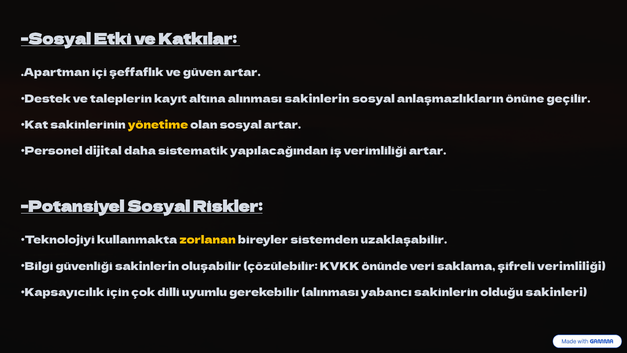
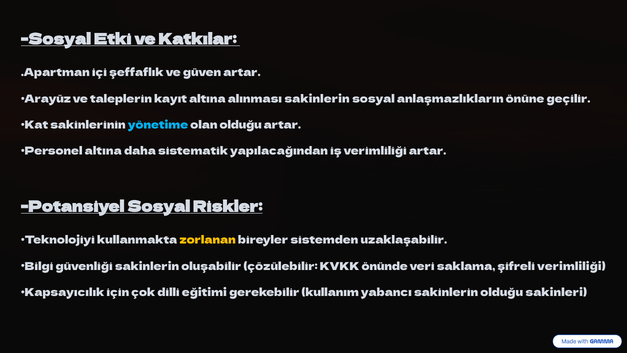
Destek: Destek -> Arayüz (48, 99)
yönetime colour: yellow -> light blue (158, 125)
olan sosyal: sosyal -> olduğu (241, 125)
Personel dijital: dijital -> altına (103, 151)
uyumlu: uyumlu -> eğitimi (204, 292)
gerekebilir alınması: alınması -> kullanım (330, 292)
